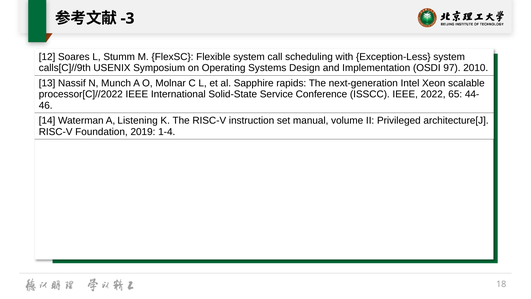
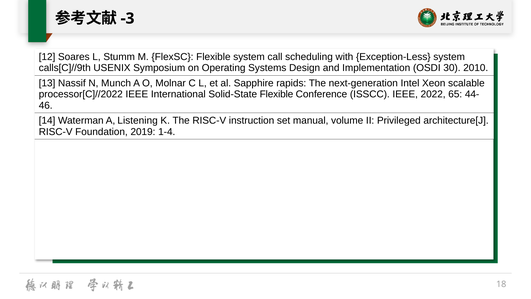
97: 97 -> 30 (452, 68)
Solid-State Service: Service -> Flexible (276, 94)
